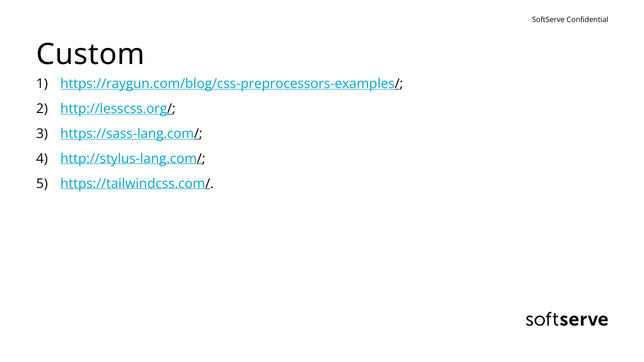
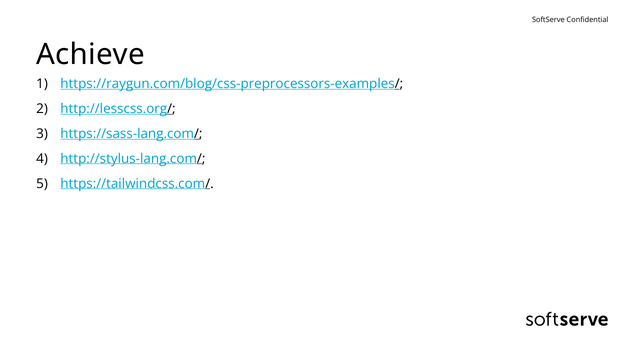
Custom: Custom -> Achieve (90, 54)
